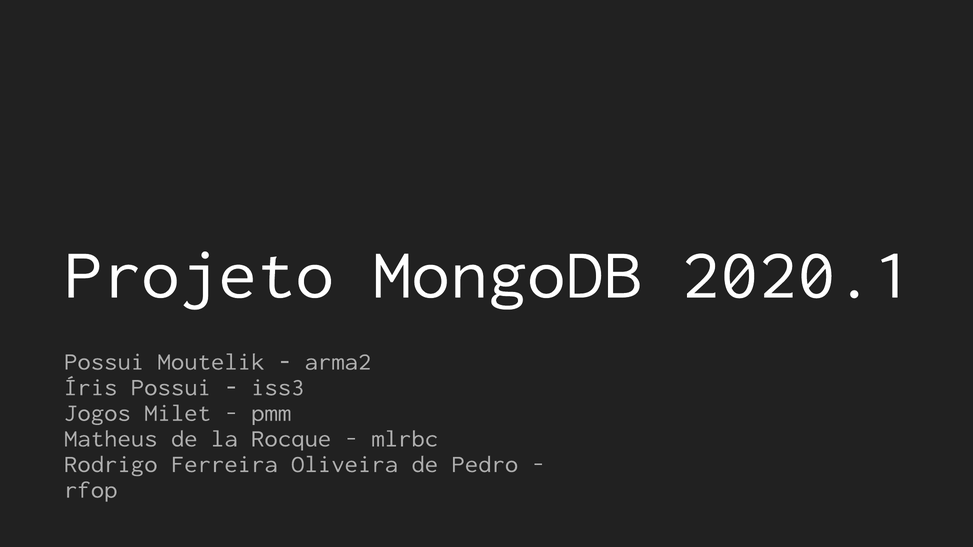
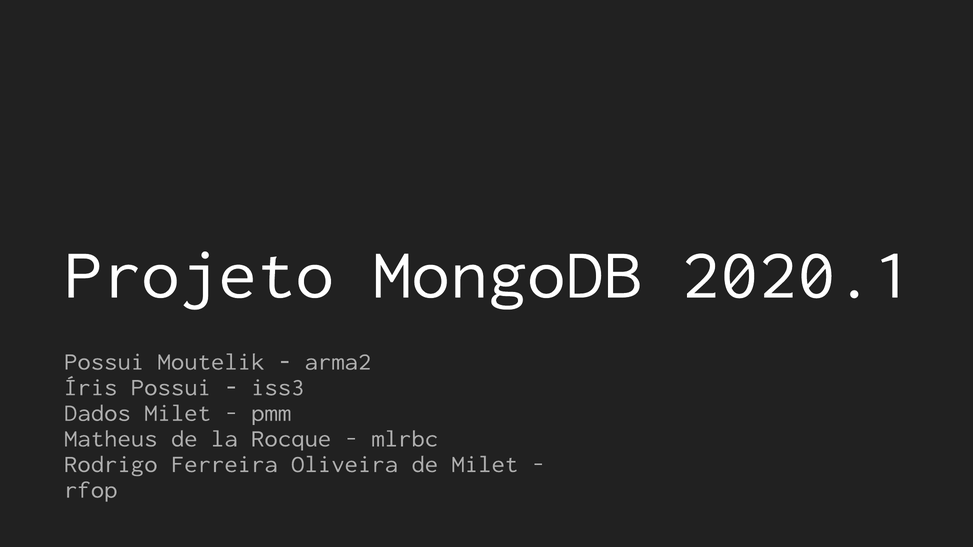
Jogos: Jogos -> Dados (97, 413)
de Pedro: Pedro -> Milet (485, 464)
